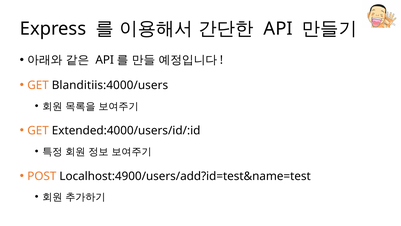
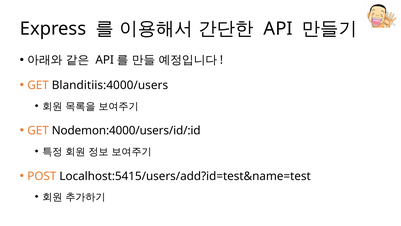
Extended:4000/users/id/:id: Extended:4000/users/id/:id -> Nodemon:4000/users/id/:id (126, 131)
Localhost:4900/users/add?id=test&name=test: Localhost:4900/users/add?id=test&name=test -> Localhost:5415/users/add?id=test&name=test (185, 176)
